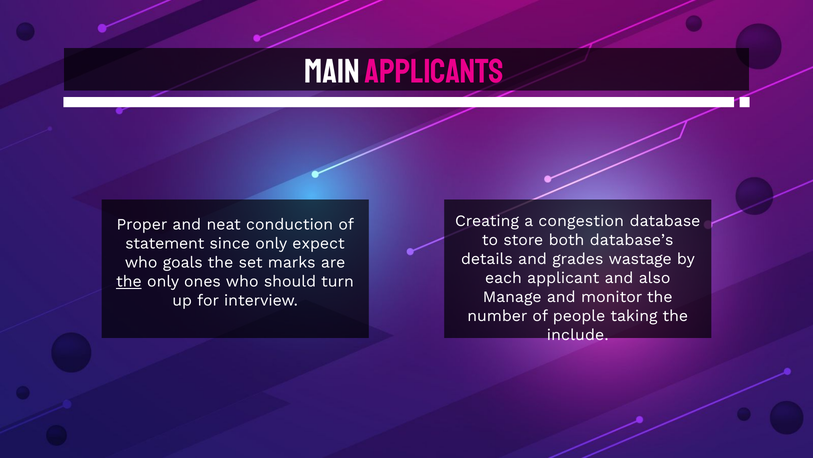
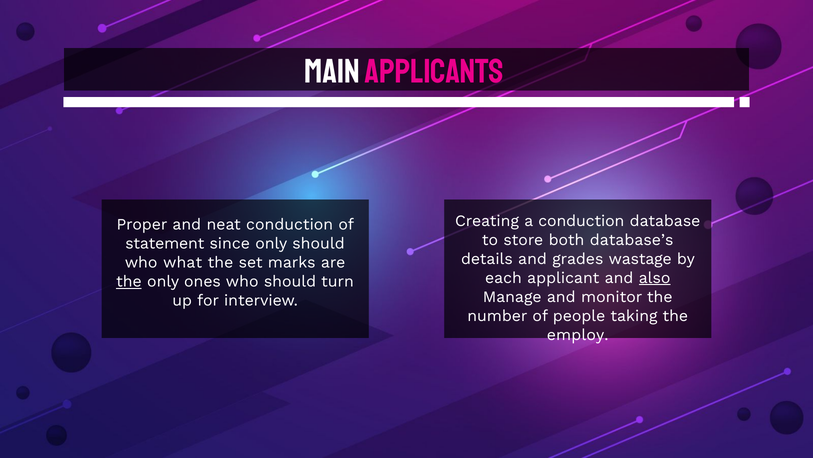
a congestion: congestion -> conduction (581, 221)
only expect: expect -> should (319, 243)
goals: goals -> what (183, 262)
also underline: none -> present (655, 278)
include: include -> employ (578, 334)
